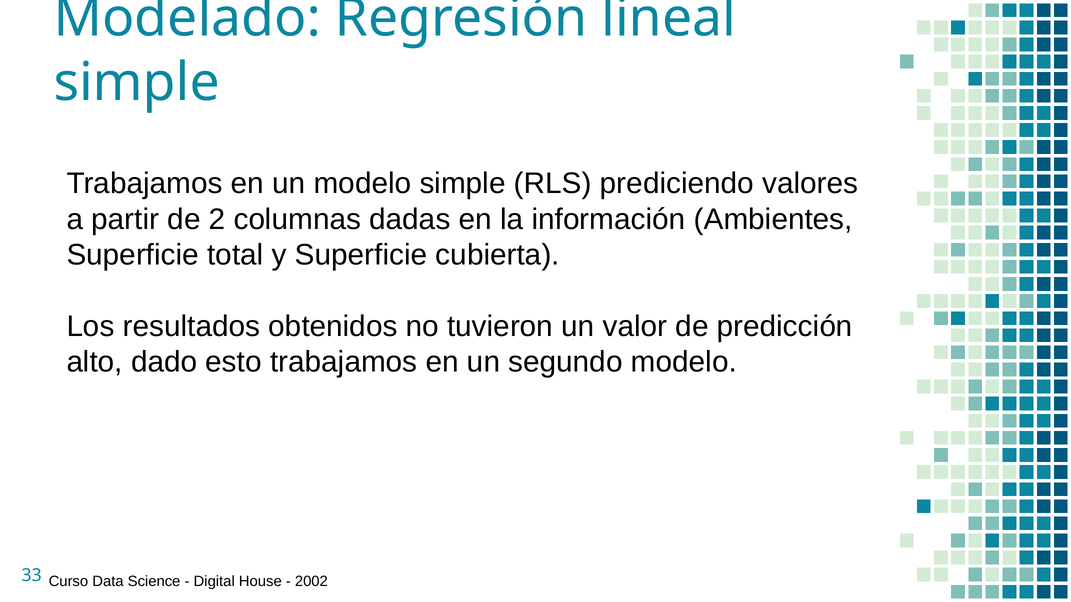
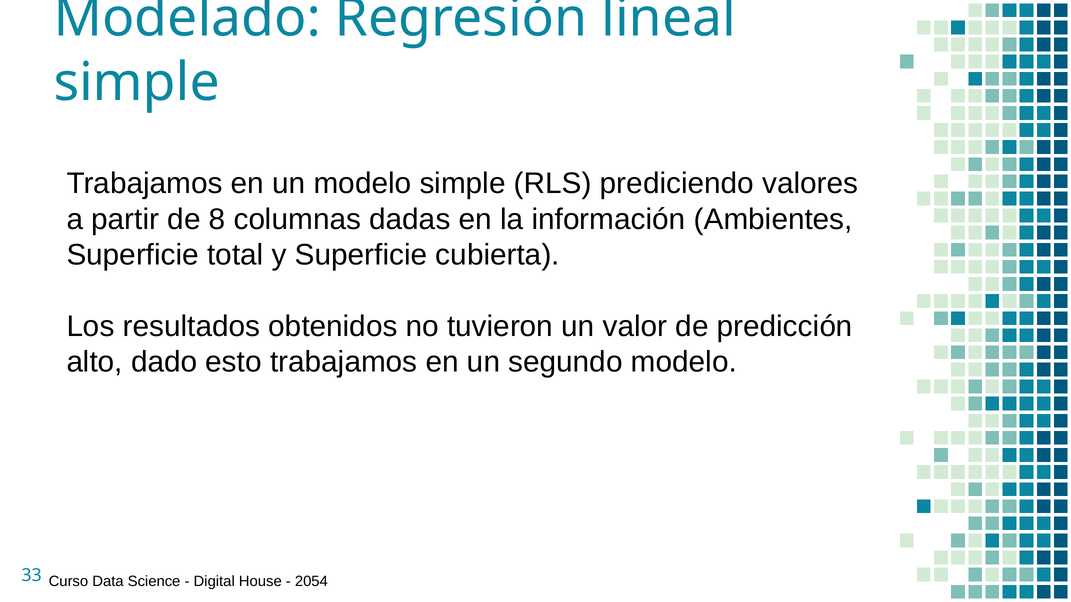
2: 2 -> 8 (217, 219)
2002: 2002 -> 2054 (311, 582)
